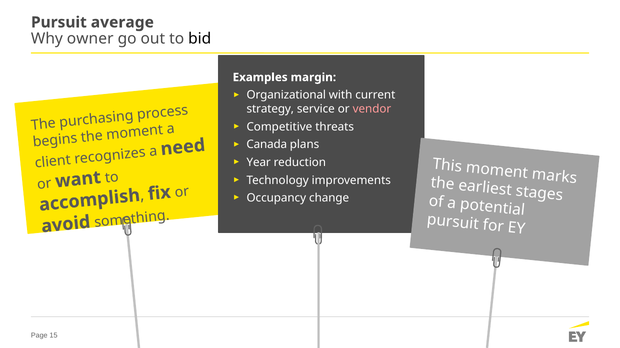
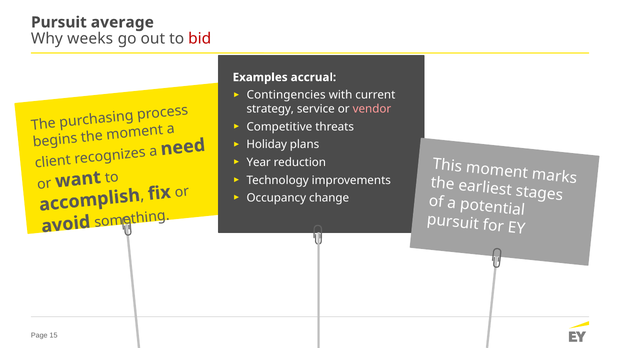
owner: owner -> weeks (90, 38)
bid colour: black -> red (200, 38)
margin: margin -> accrual (313, 77)
Organizational: Organizational -> Contingencies (286, 95)
Canada: Canada -> Holiday (267, 145)
